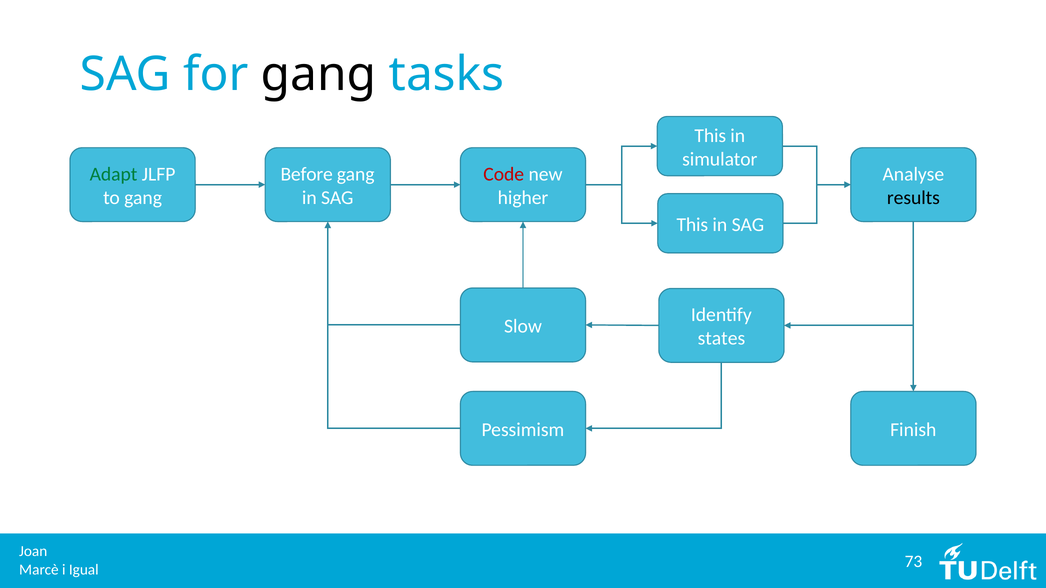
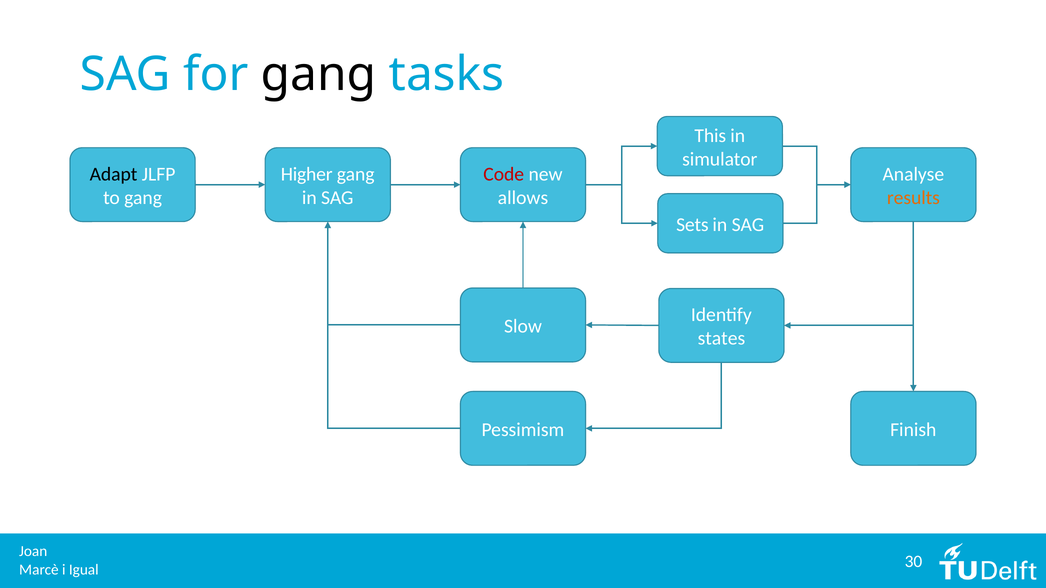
Adapt colour: green -> black (114, 174)
Before: Before -> Higher (307, 174)
higher: higher -> allows (523, 198)
results colour: black -> orange (913, 198)
This: This -> Sets (692, 225)
73: 73 -> 30 (913, 562)
